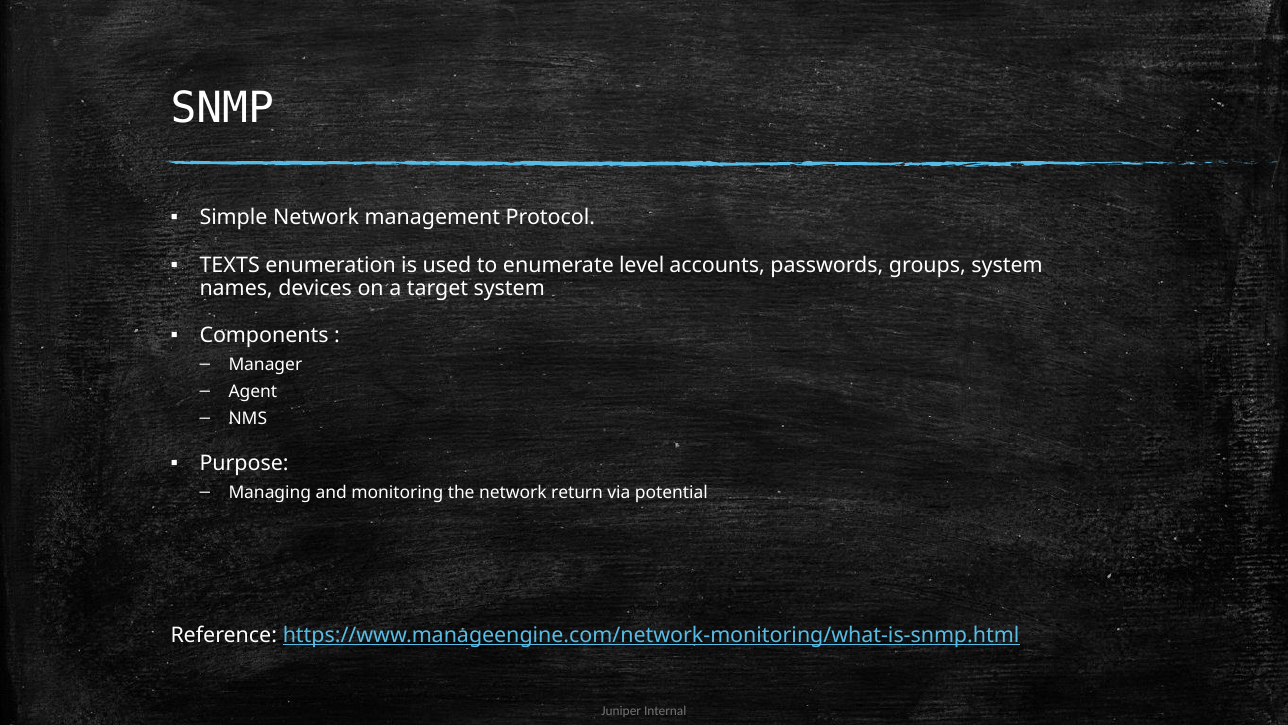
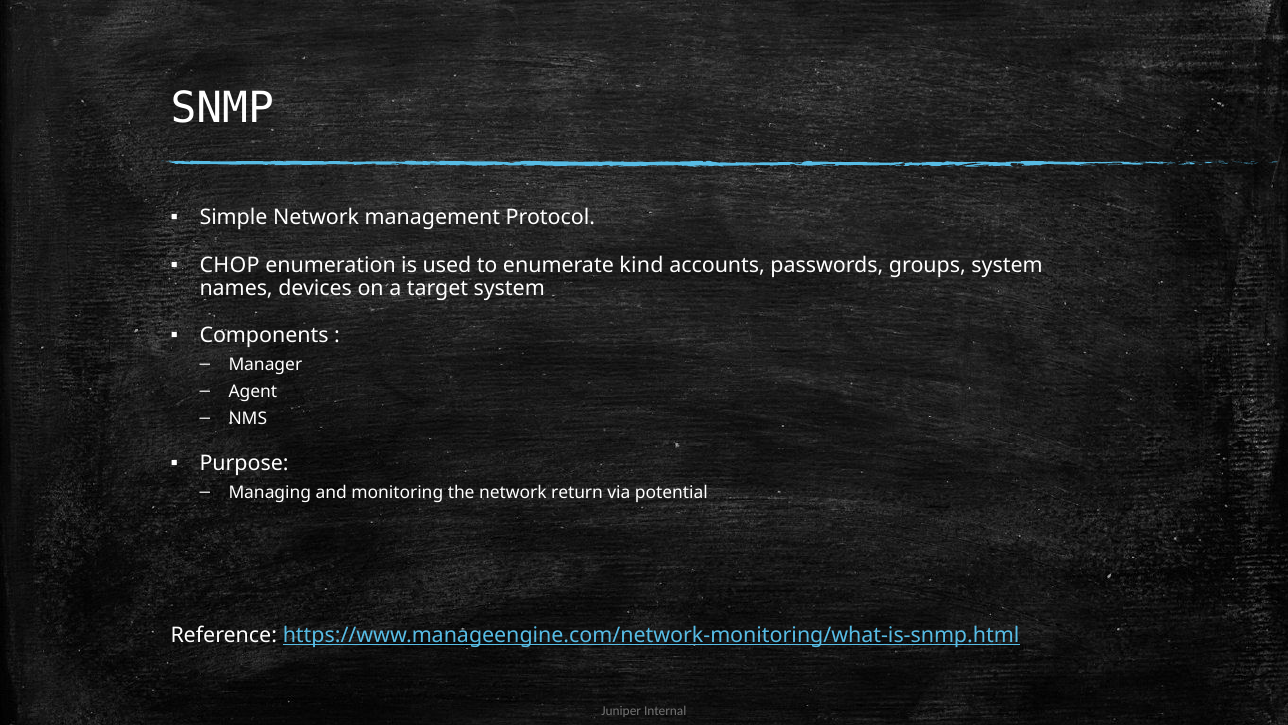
TEXTS: TEXTS -> CHOP (230, 265)
level: level -> kind (642, 265)
